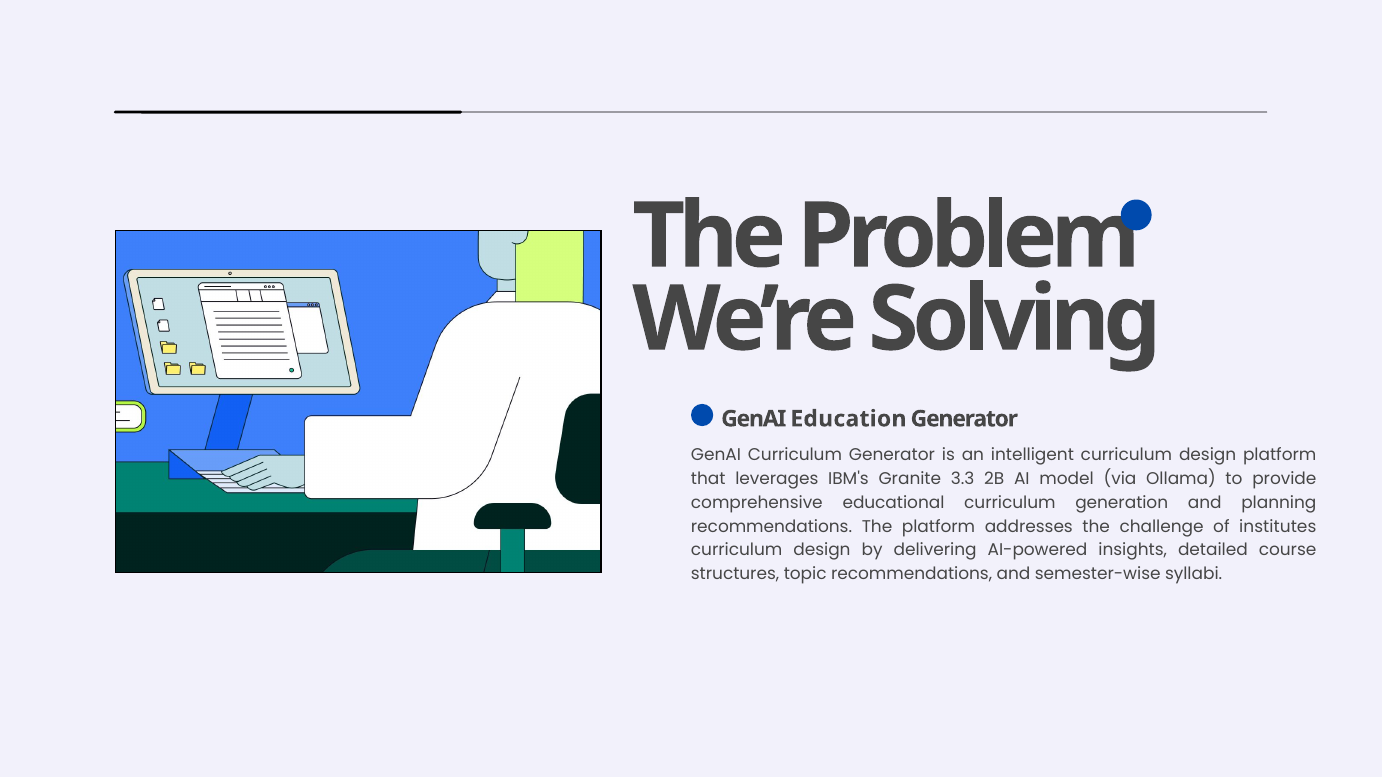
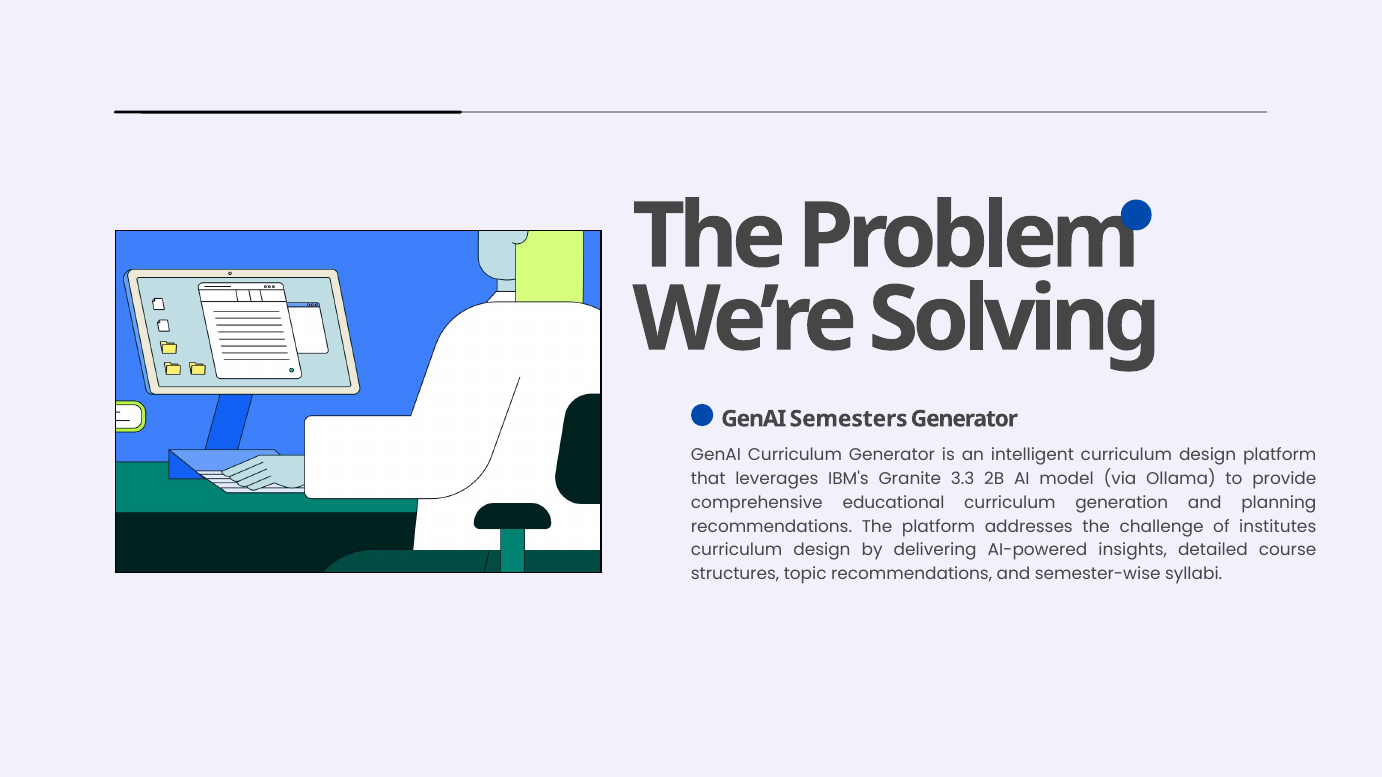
Education: Education -> Semesters (849, 419)
